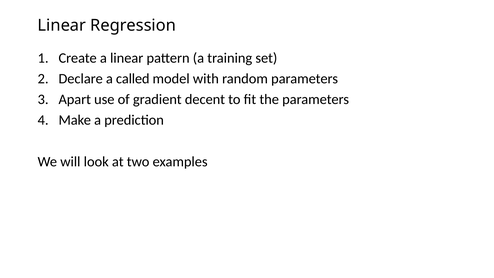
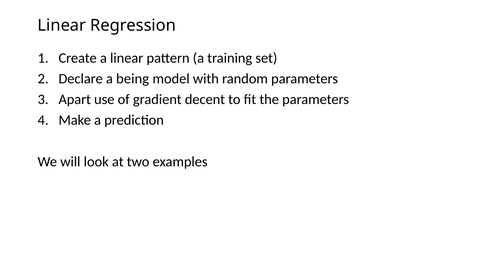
called: called -> being (133, 79)
